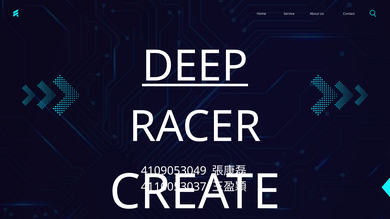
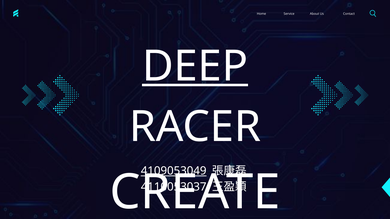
4109053049 underline: none -> present (174, 171)
